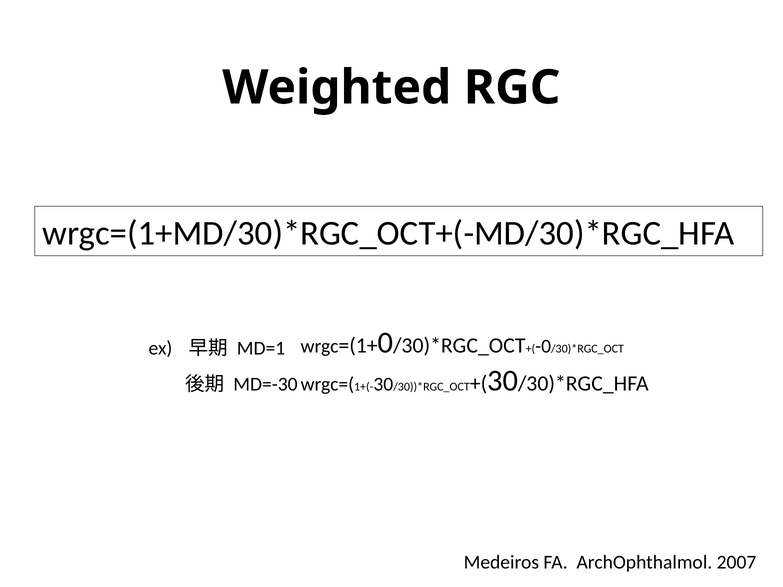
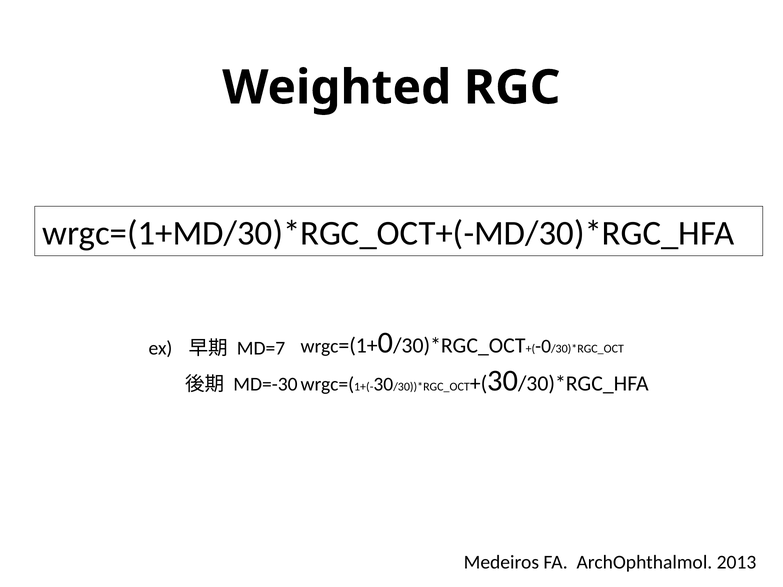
MD=1: MD=1 -> MD=7 (261, 349)
2007: 2007 -> 2013 (737, 562)
